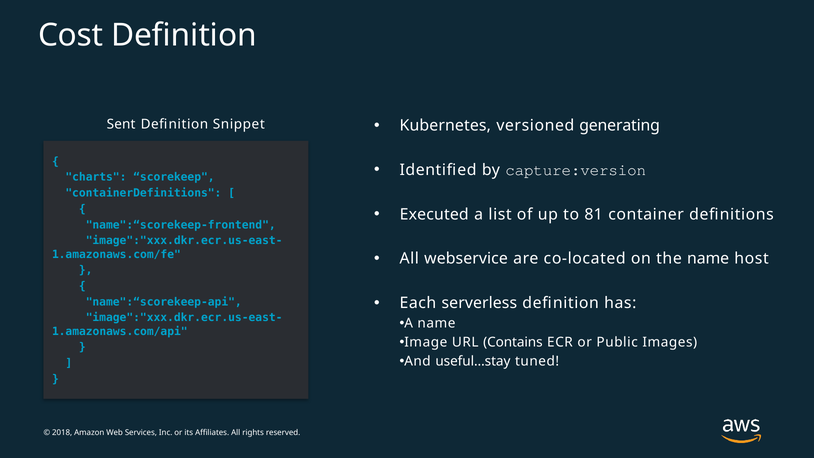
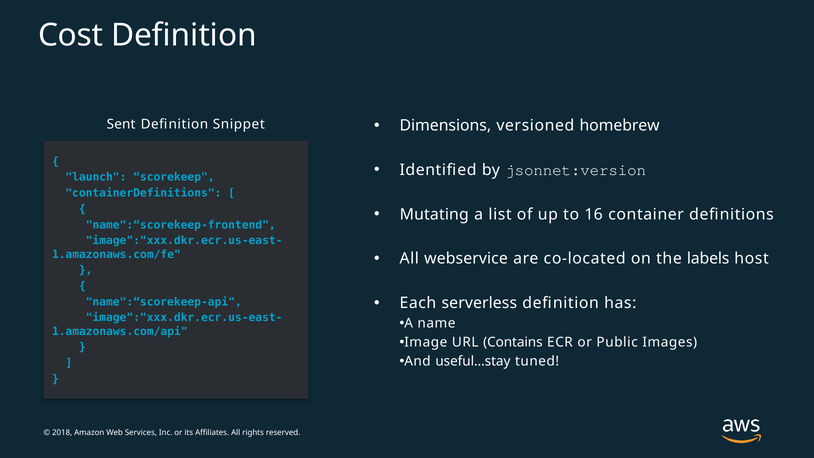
Kubernetes: Kubernetes -> Dimensions (445, 126)
generating: generating -> homebrew (620, 126)
capture:version: capture:version -> jsonnet:version (576, 170)
charts: charts -> launch (96, 177)
Executed: Executed -> Mutating (434, 214)
81: 81 -> 16 (594, 214)
the name: name -> labels (708, 259)
